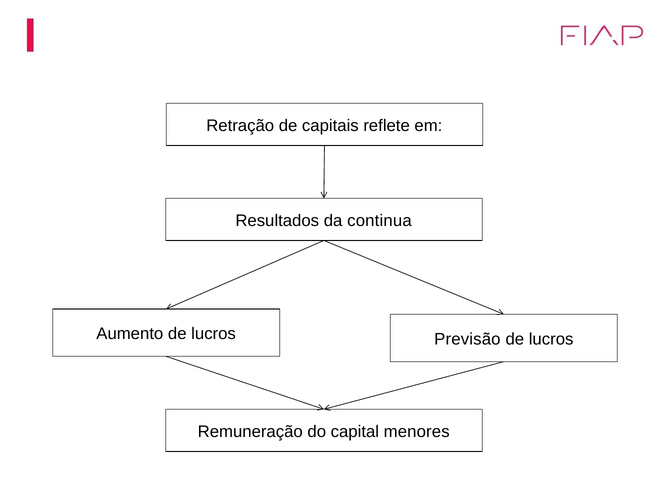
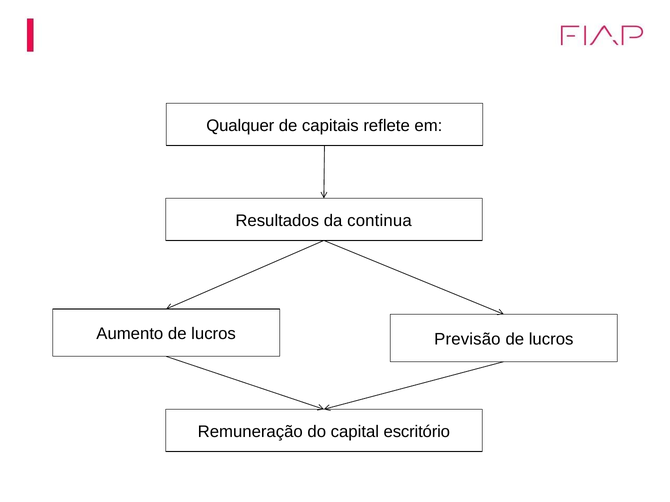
Retração: Retração -> Qualquer (240, 126)
menores: menores -> escritório (417, 432)
